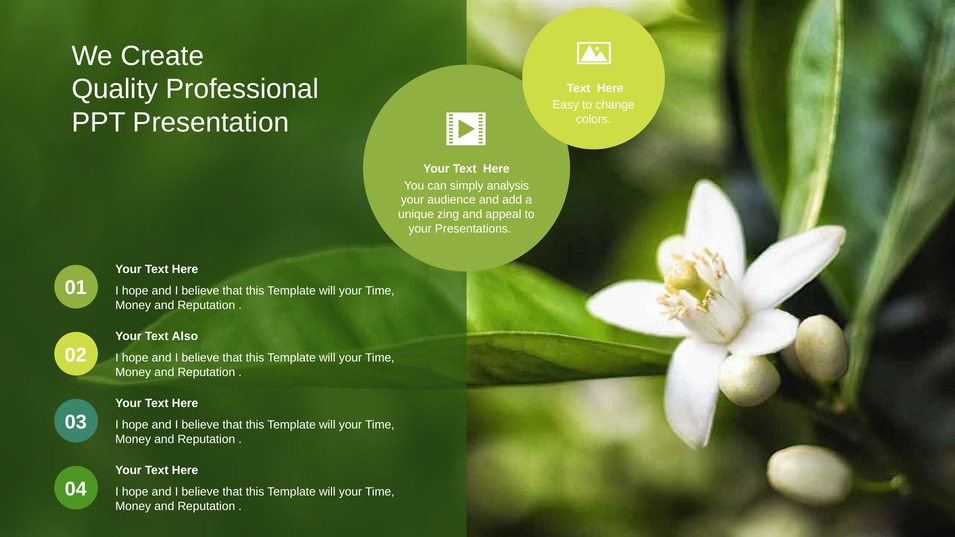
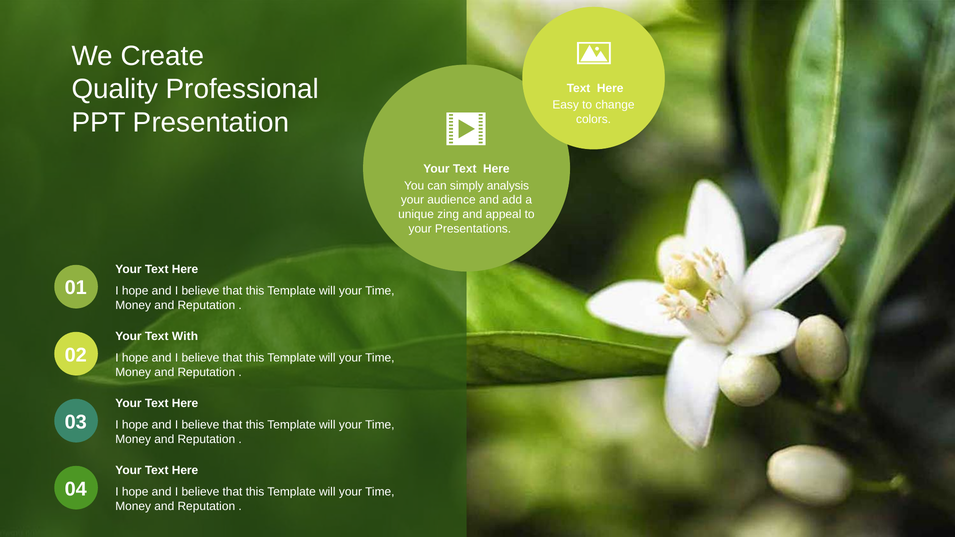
Also: Also -> With (185, 336)
